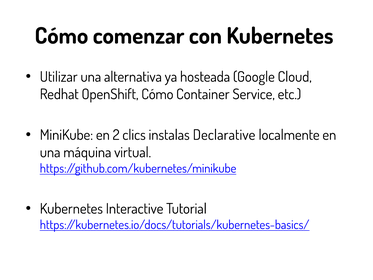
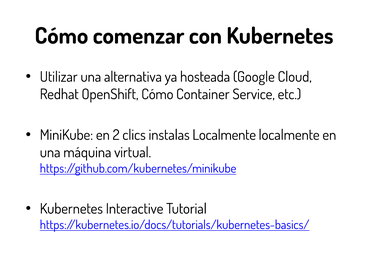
instalas Declarative: Declarative -> Localmente (224, 135)
